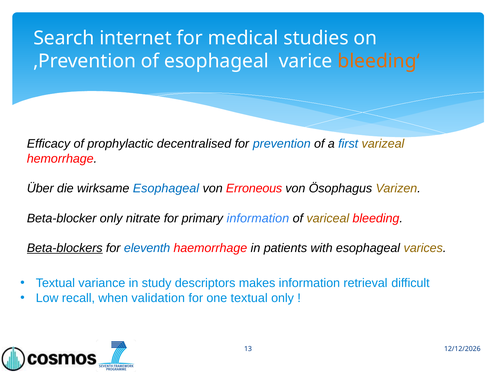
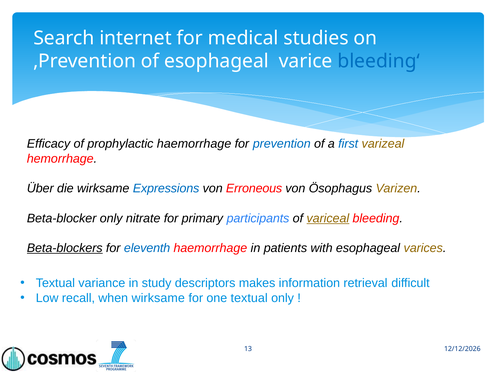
bleeding‘ colour: orange -> blue (379, 61)
prophylactic decentralised: decentralised -> haemorrhage (194, 144)
wirksame Esophageal: Esophageal -> Expressions (166, 189)
primary information: information -> participants (258, 218)
variceal underline: none -> present (328, 218)
when validation: validation -> wirksame (158, 298)
